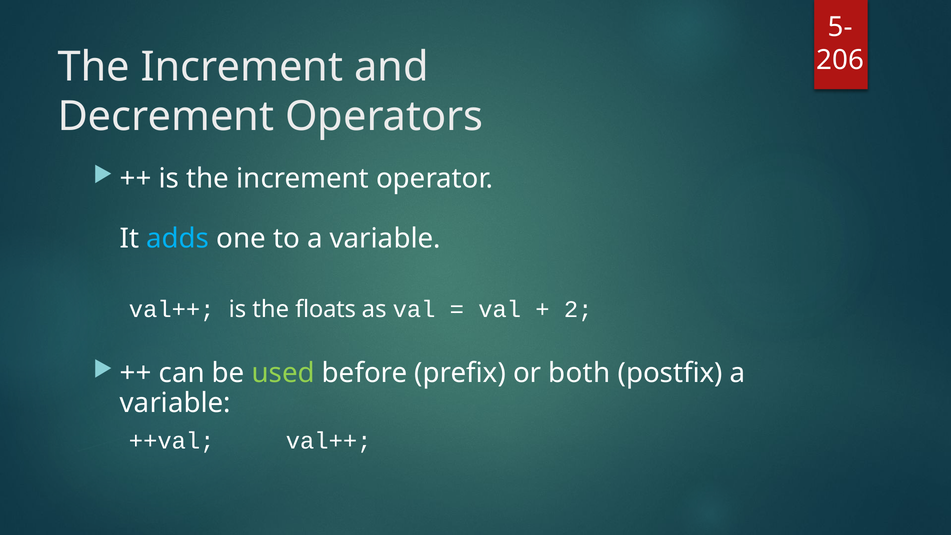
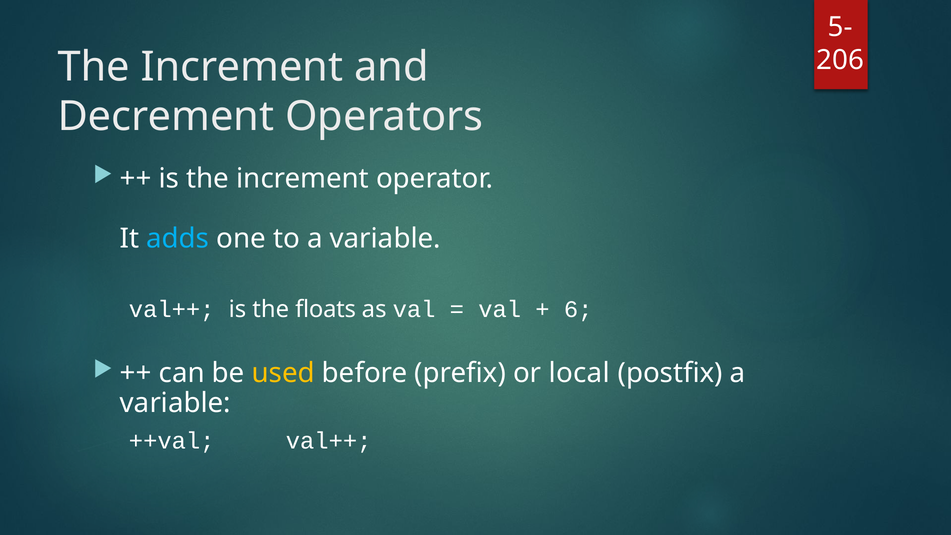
2: 2 -> 6 (578, 310)
used colour: light green -> yellow (283, 373)
both: both -> local (579, 373)
